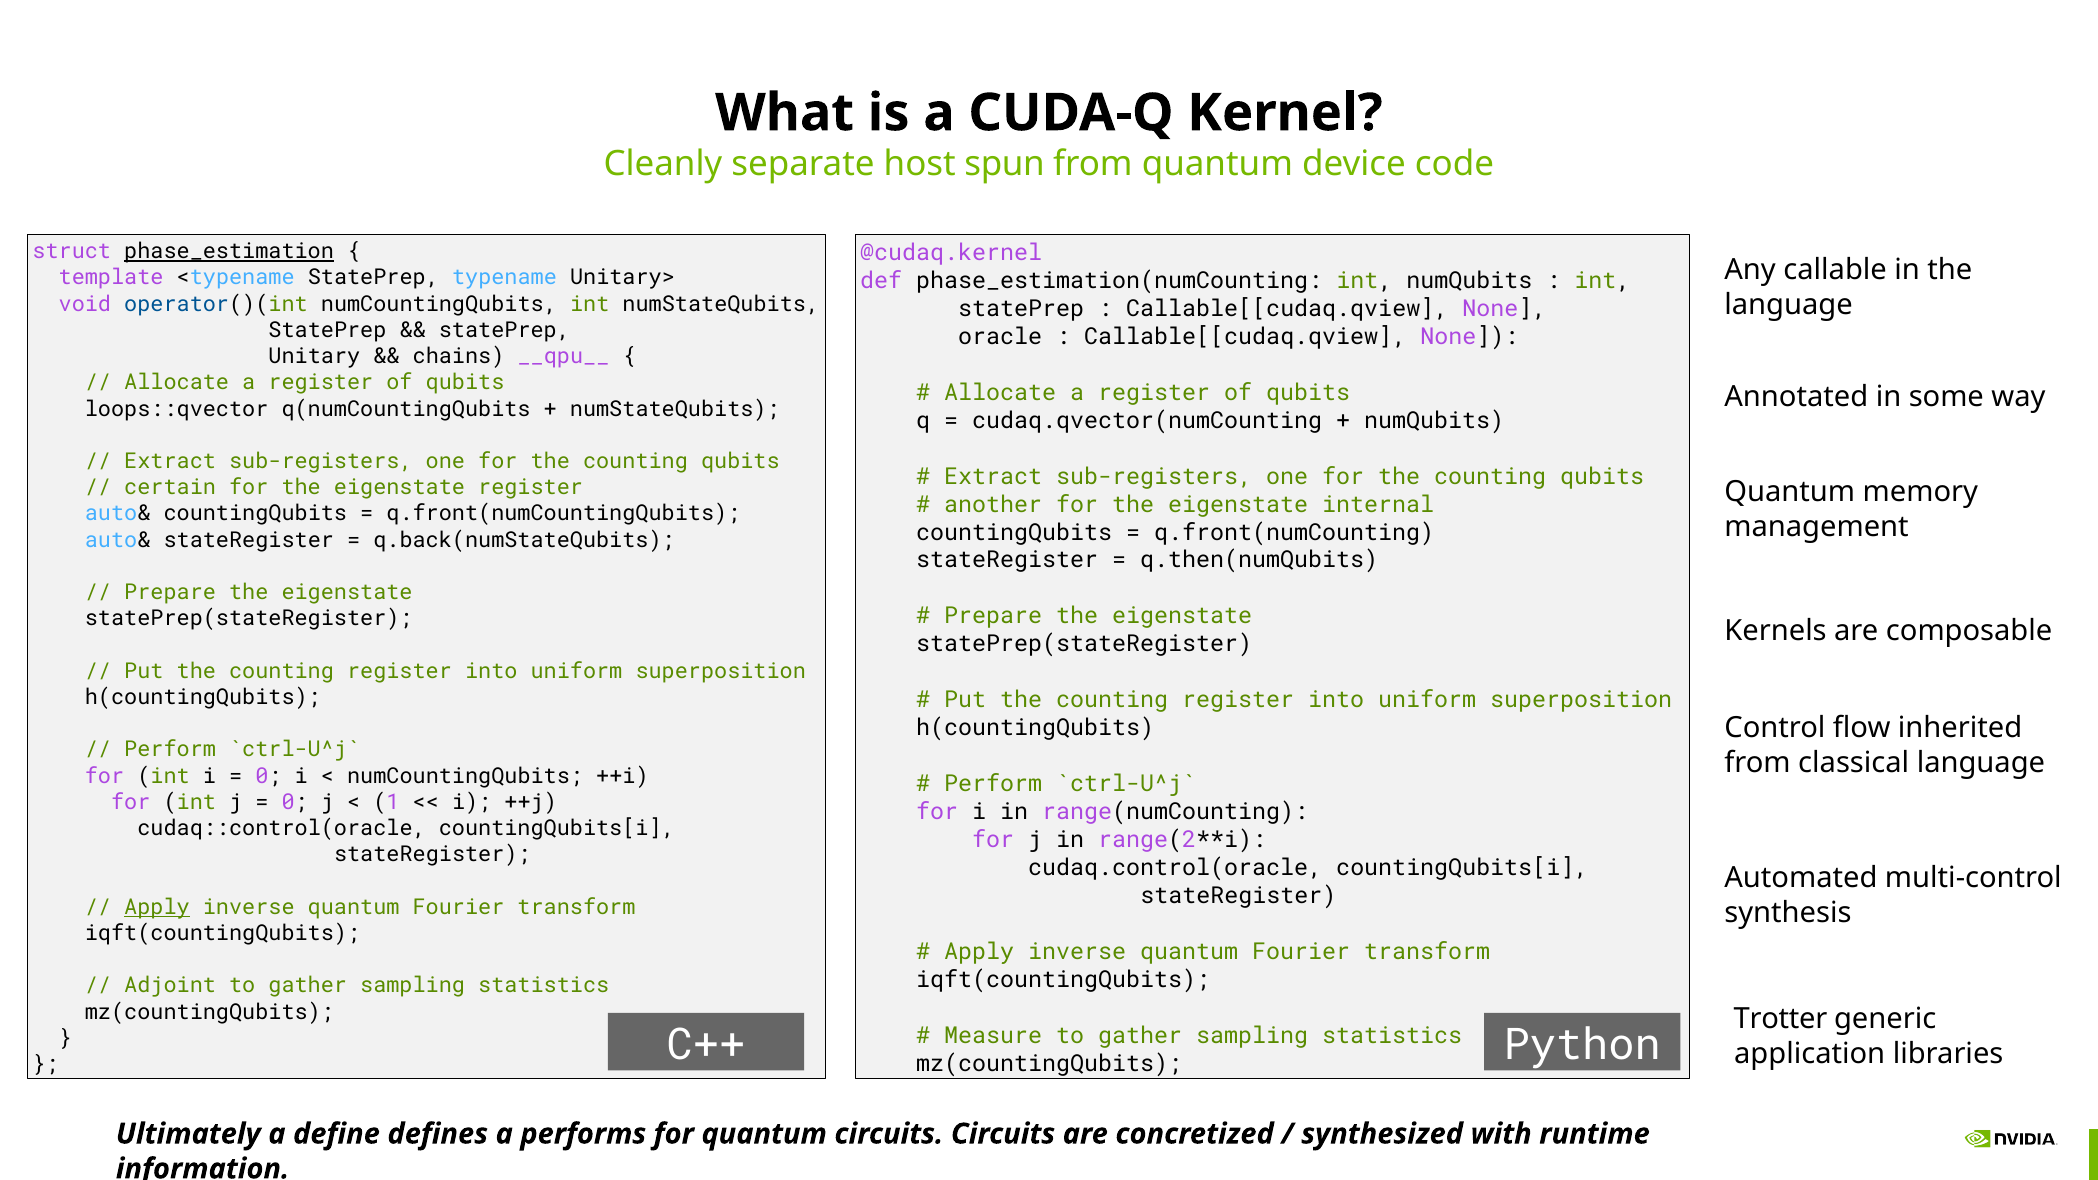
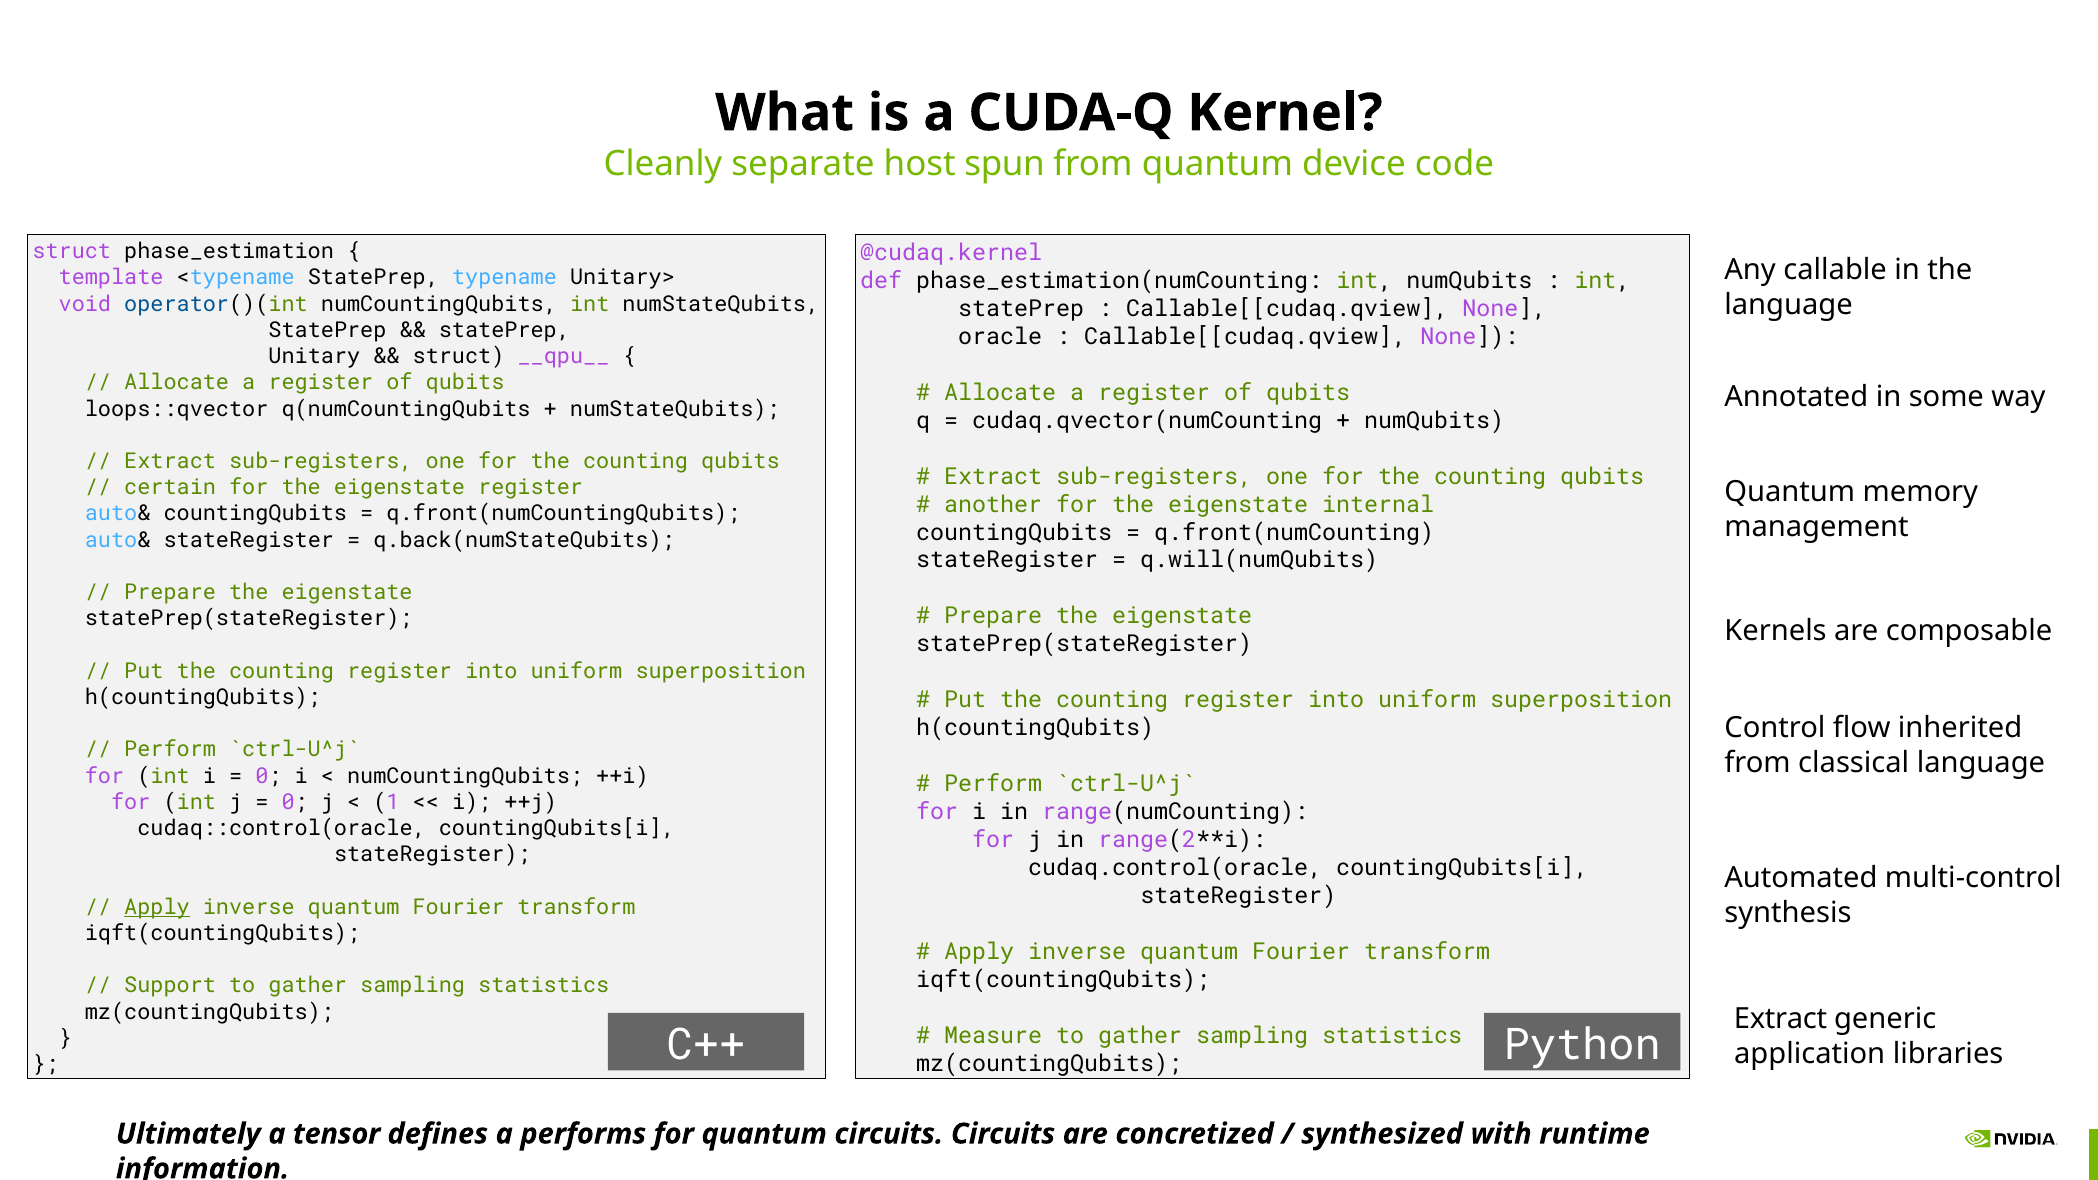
phase_estimation underline: present -> none (229, 252)
chains: chains -> struct (459, 356)
q.then(numQubits: q.then(numQubits -> q.will(numQubits (1259, 560)
Adjoint: Adjoint -> Support (170, 986)
Trotter: Trotter -> Extract (1781, 1019)
define: define -> tensor (337, 1134)
